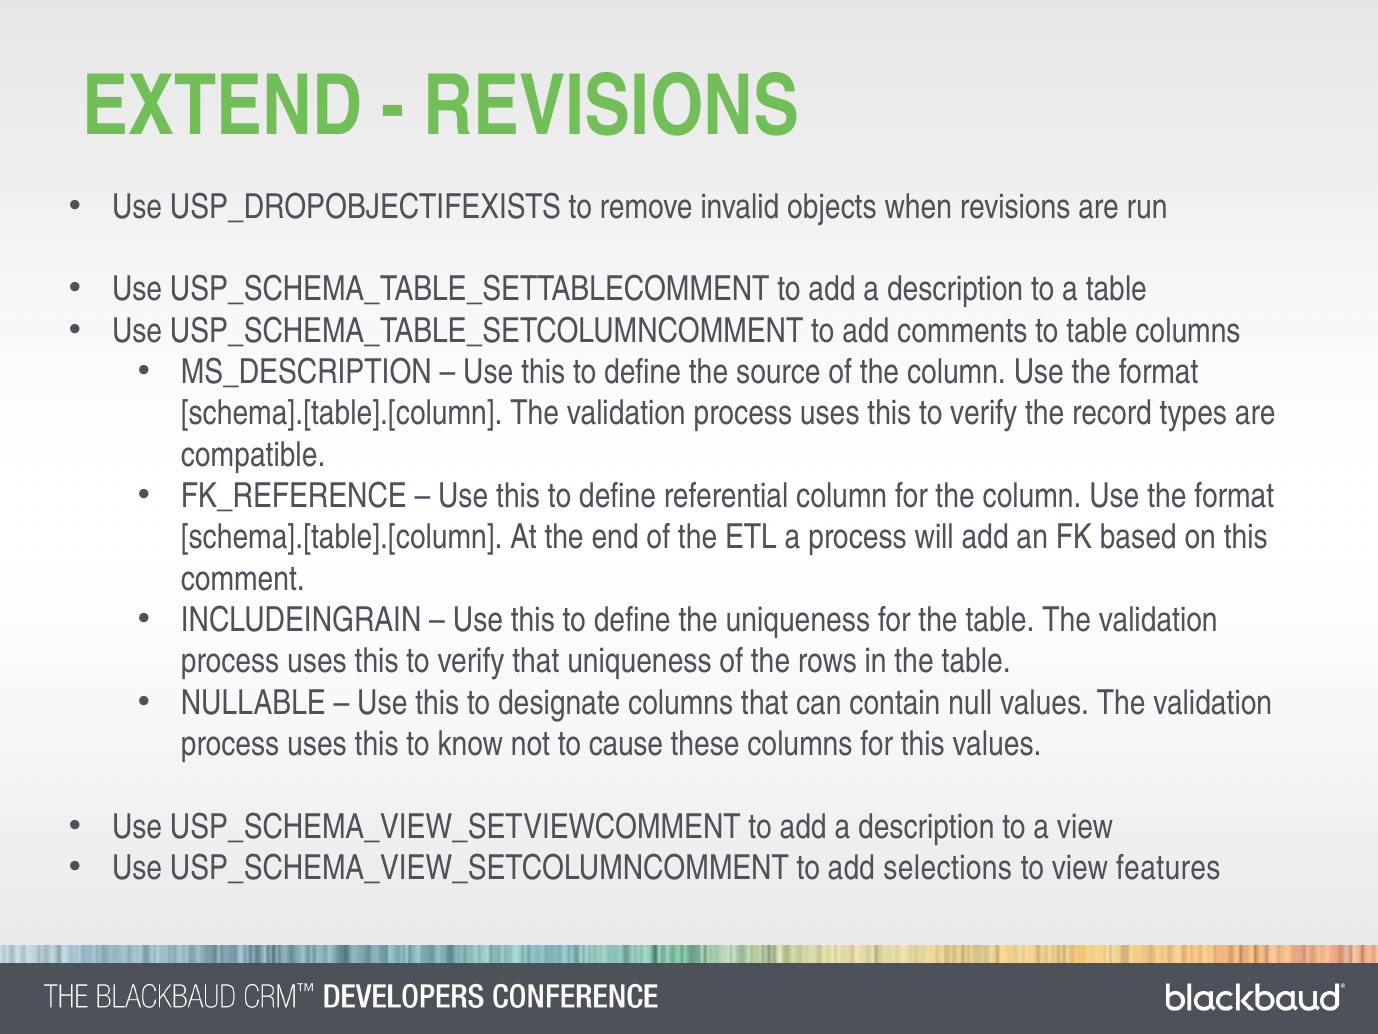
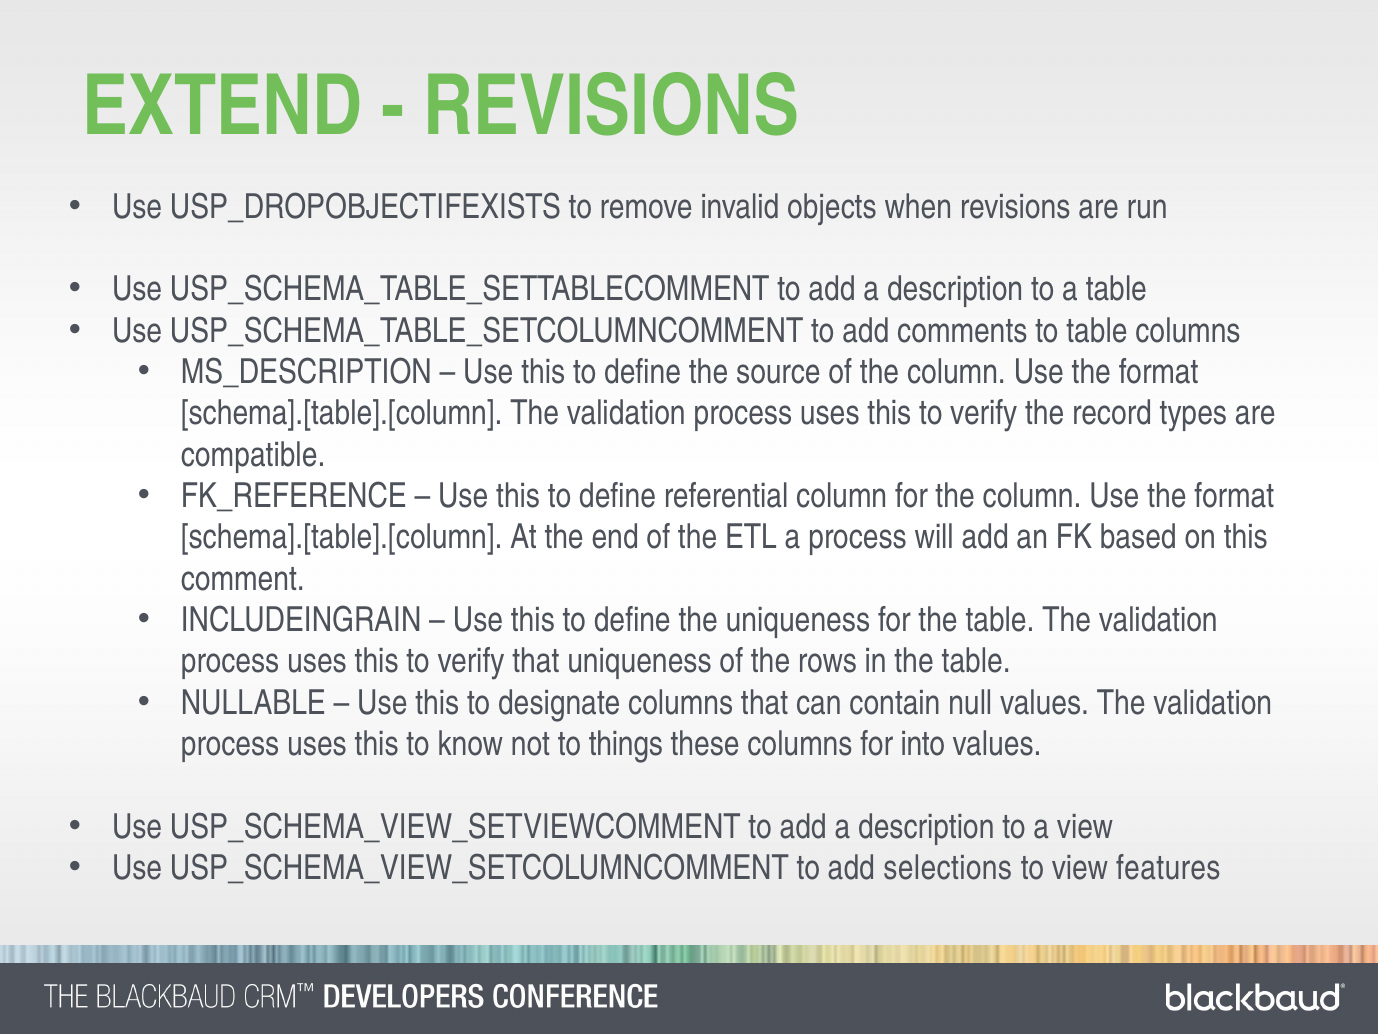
cause: cause -> things (626, 744)
for this: this -> into (923, 744)
